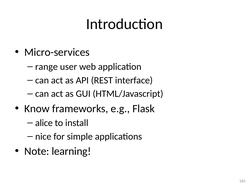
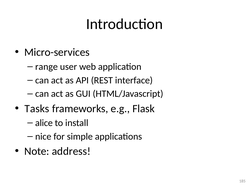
Know: Know -> Tasks (37, 108)
learning: learning -> address (71, 151)
